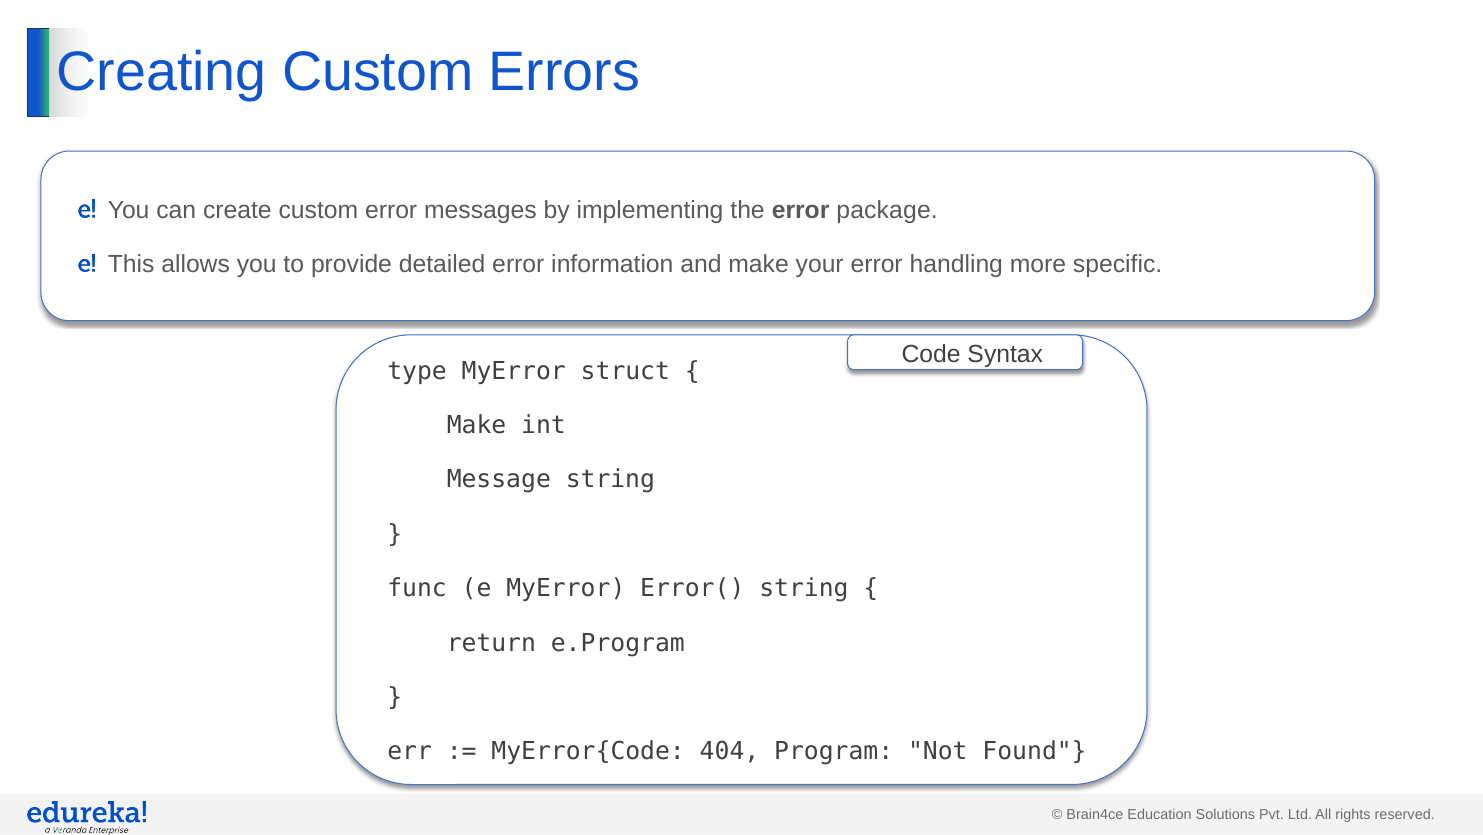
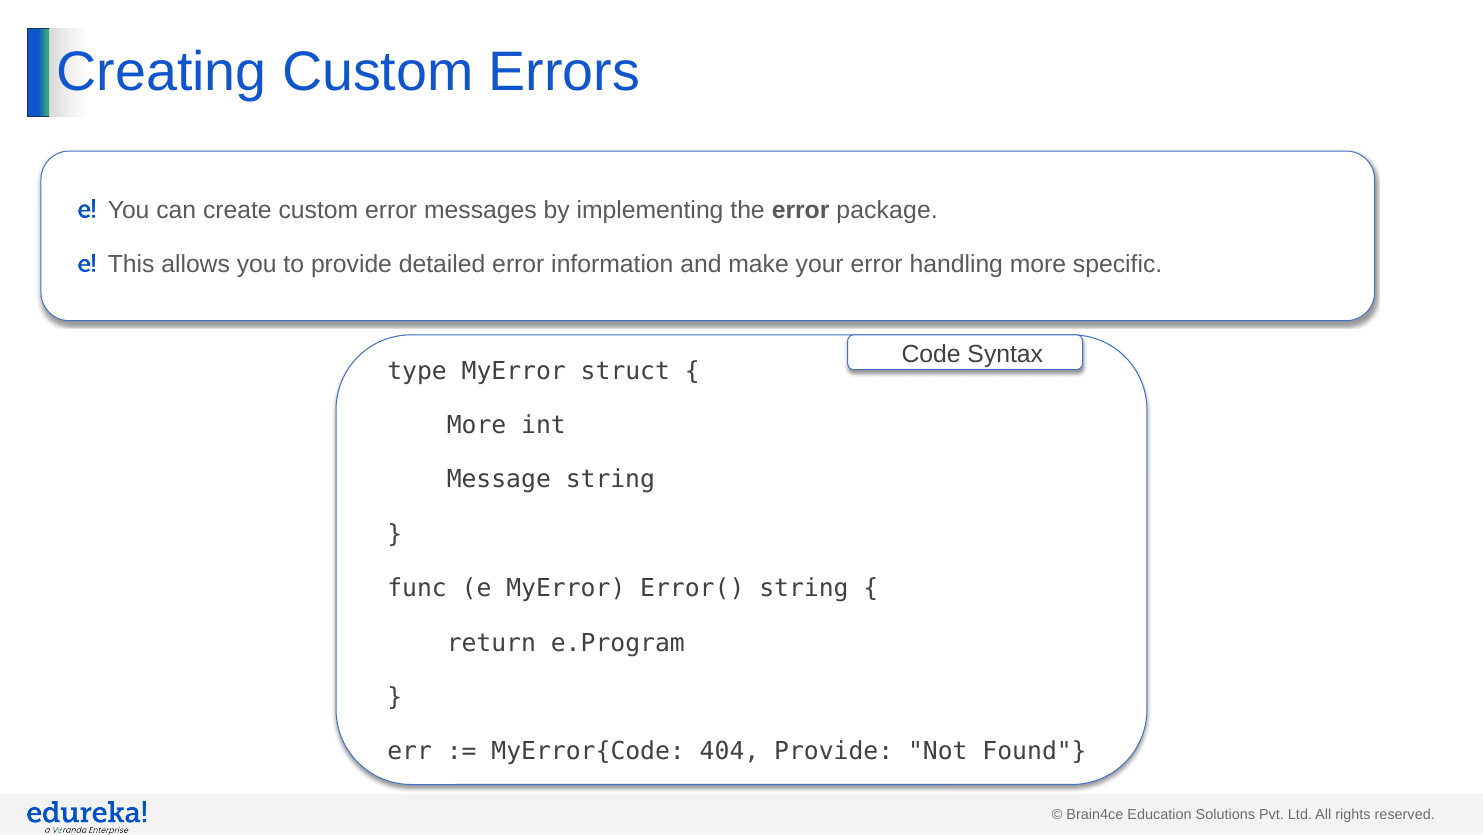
Make: Make -> More (477, 425)
404 Program: Program -> Provide (834, 751)
